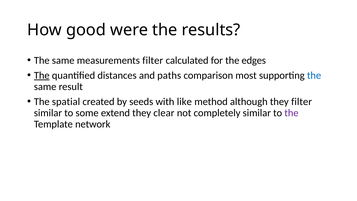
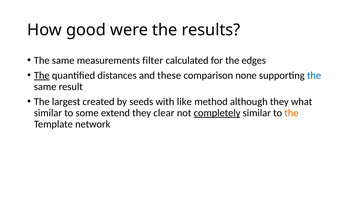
paths: paths -> these (169, 75)
most: most -> none (246, 75)
spatial: spatial -> largest (66, 102)
they filter: filter -> what (302, 102)
completely underline: none -> present (217, 113)
the colour: purple -> orange (291, 113)
